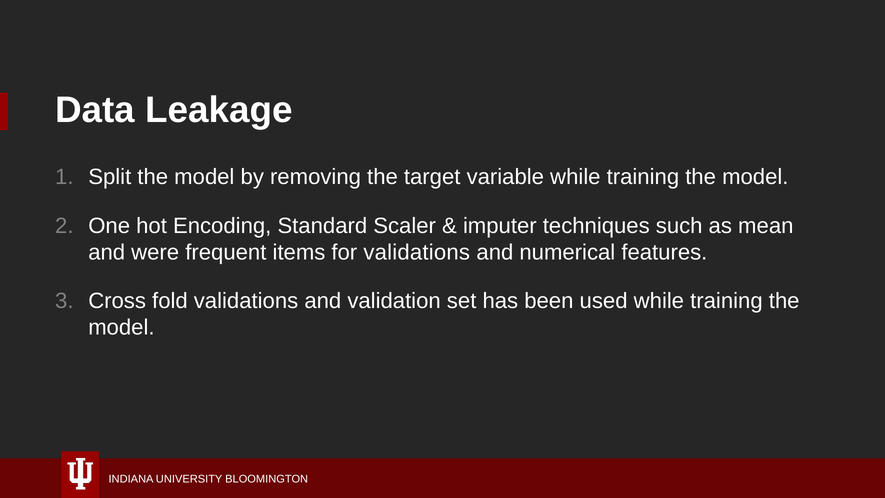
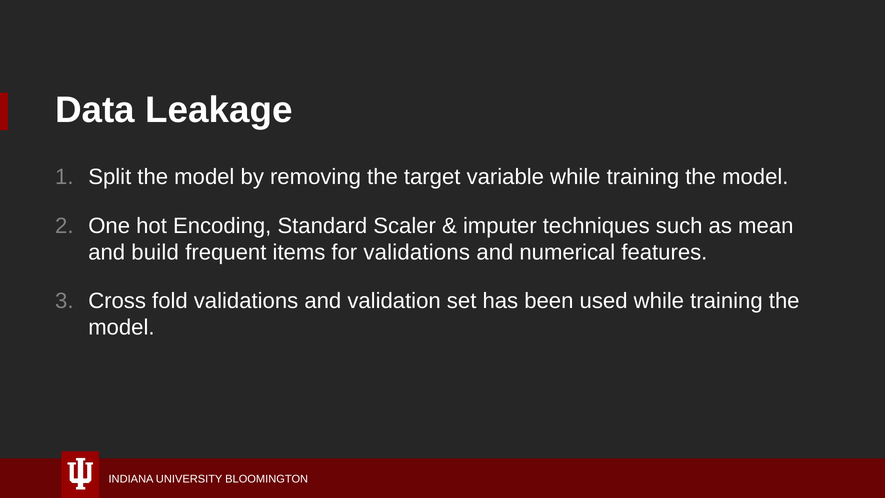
were: were -> build (155, 252)
